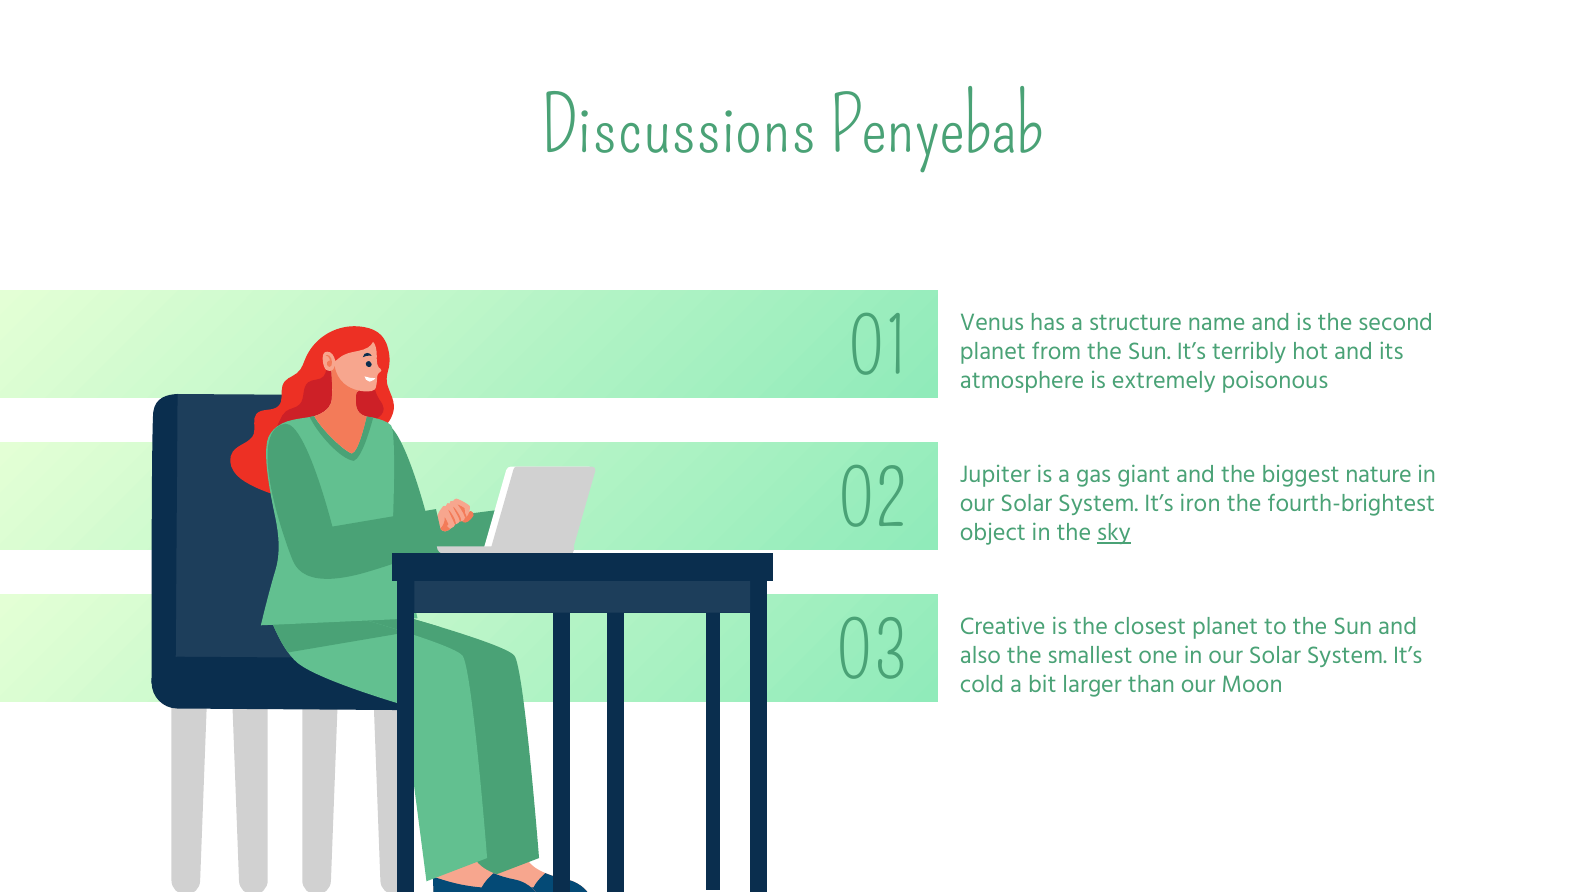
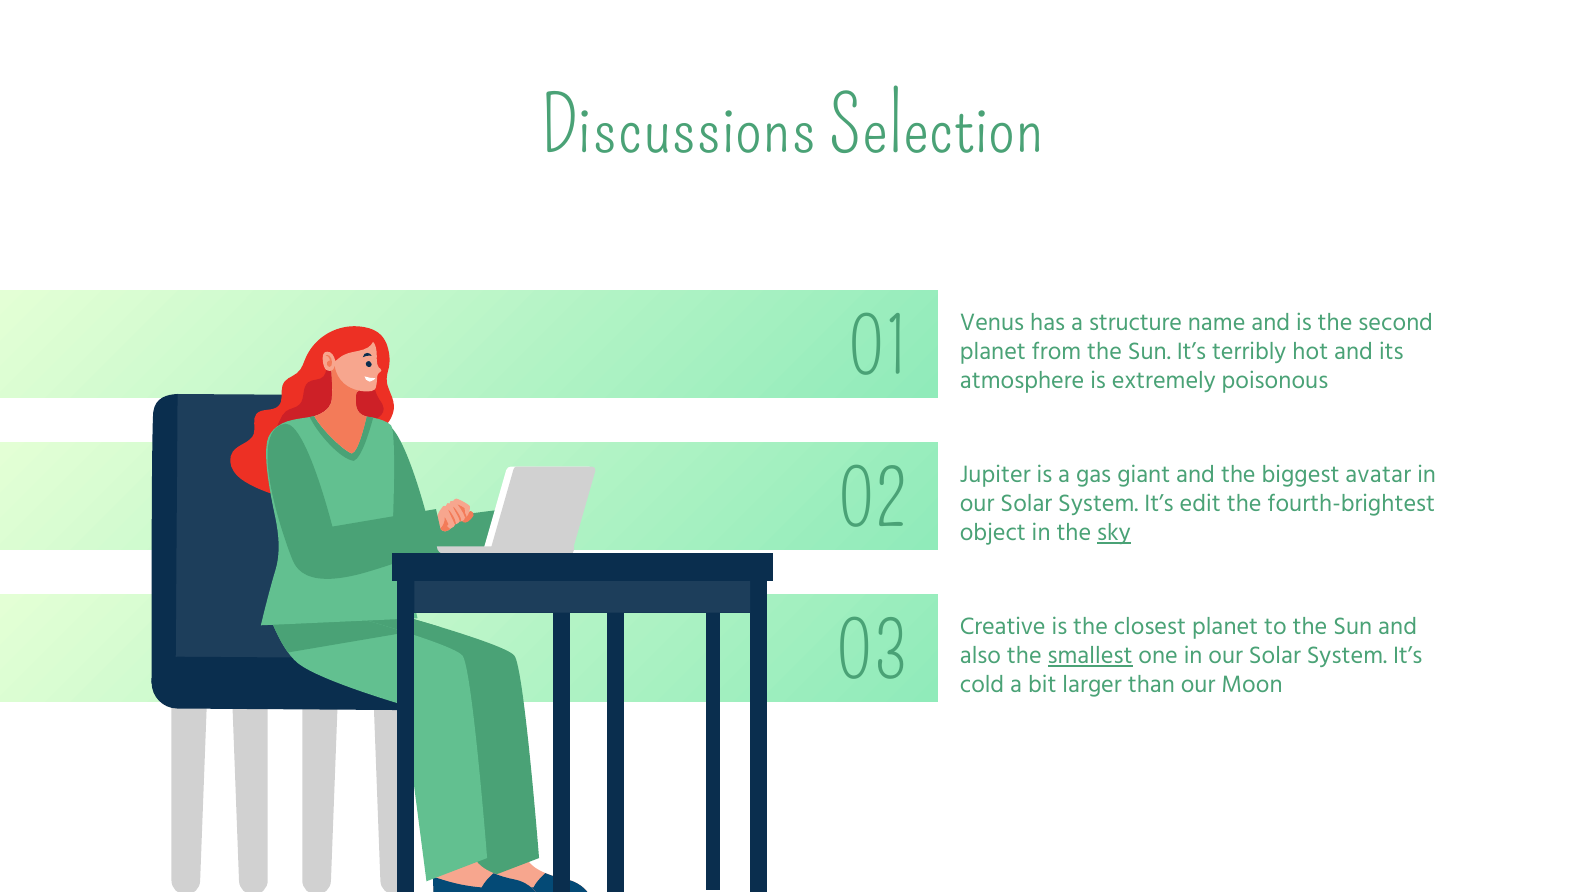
Penyebab: Penyebab -> Selection (937, 127)
nature: nature -> avatar (1378, 475)
iron: iron -> edit (1200, 504)
smallest underline: none -> present (1090, 656)
